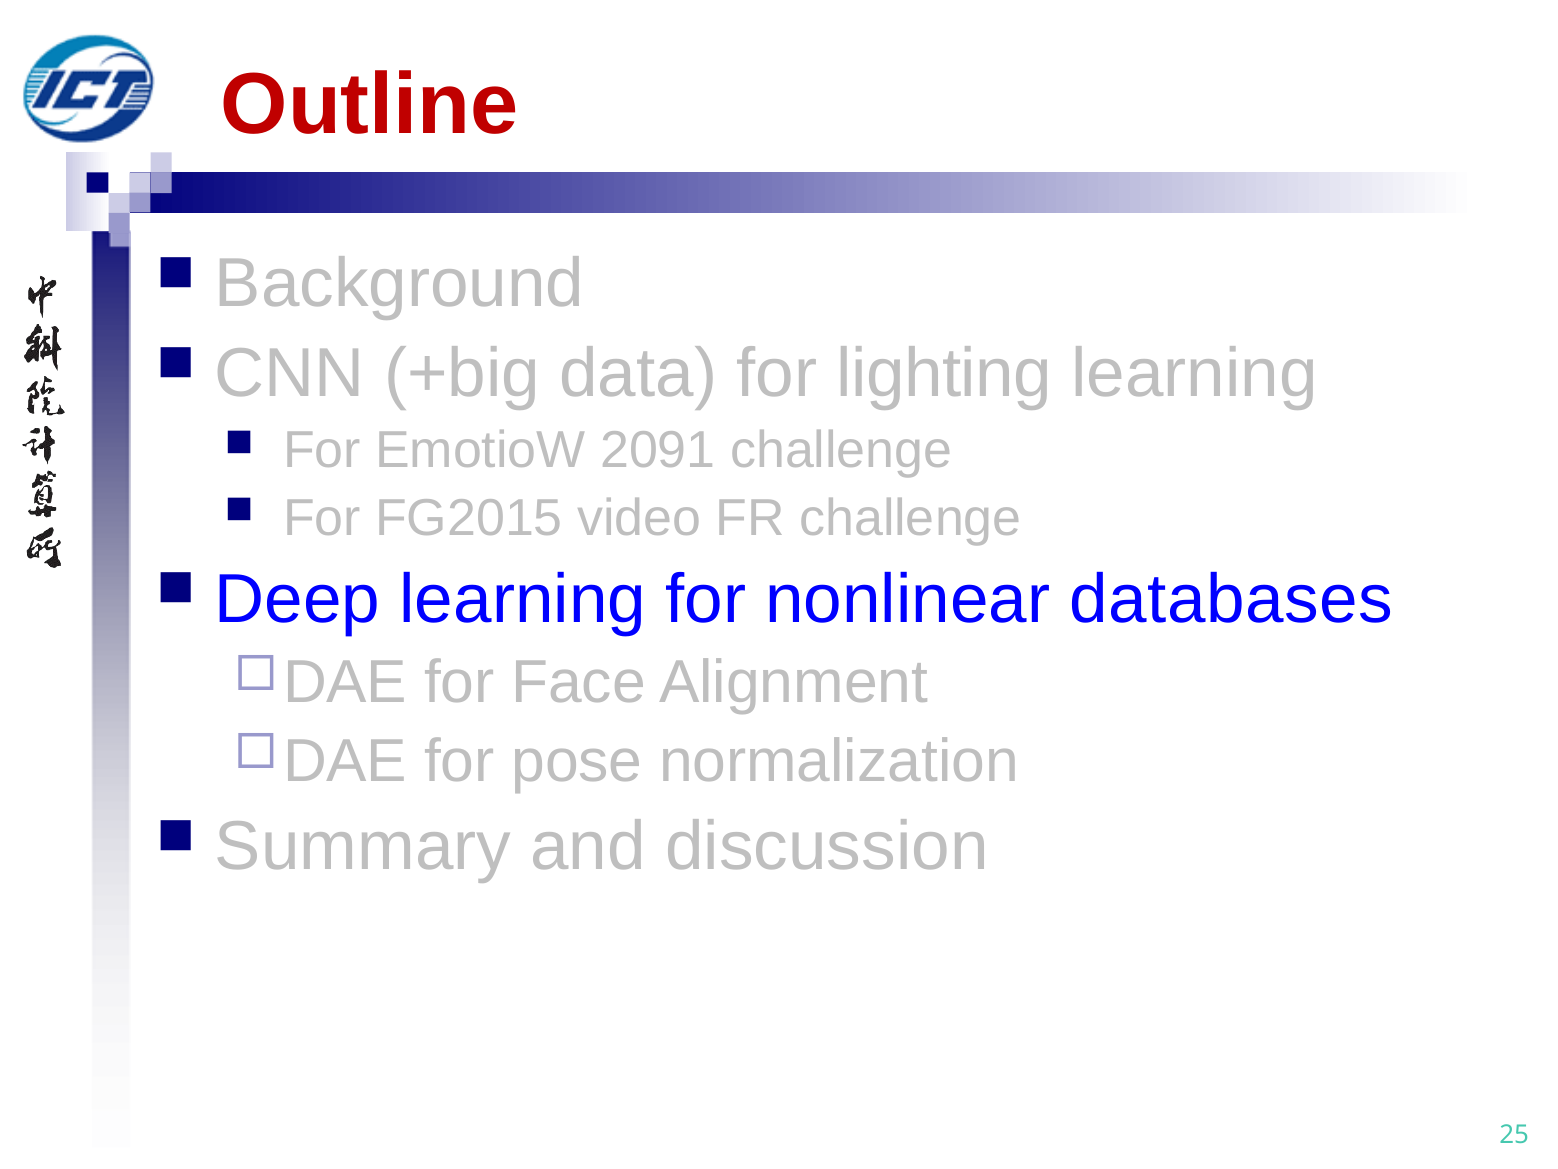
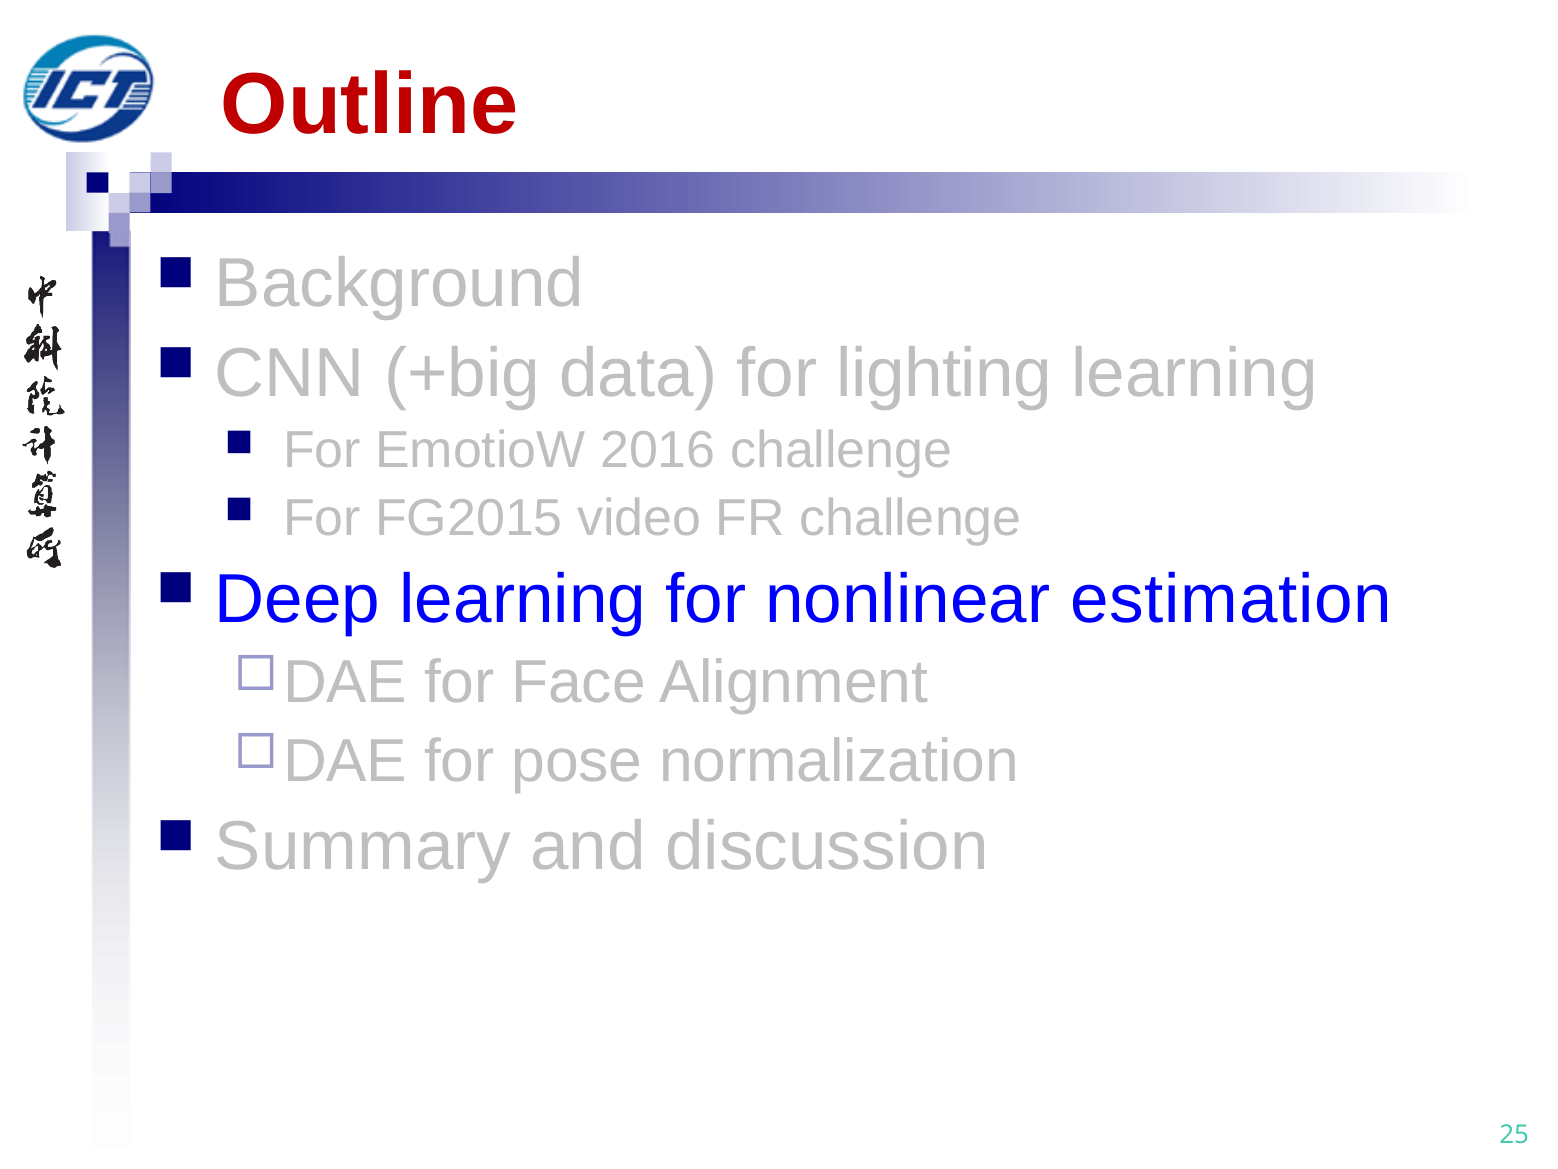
2091: 2091 -> 2016 (658, 451)
databases: databases -> estimation (1231, 599)
